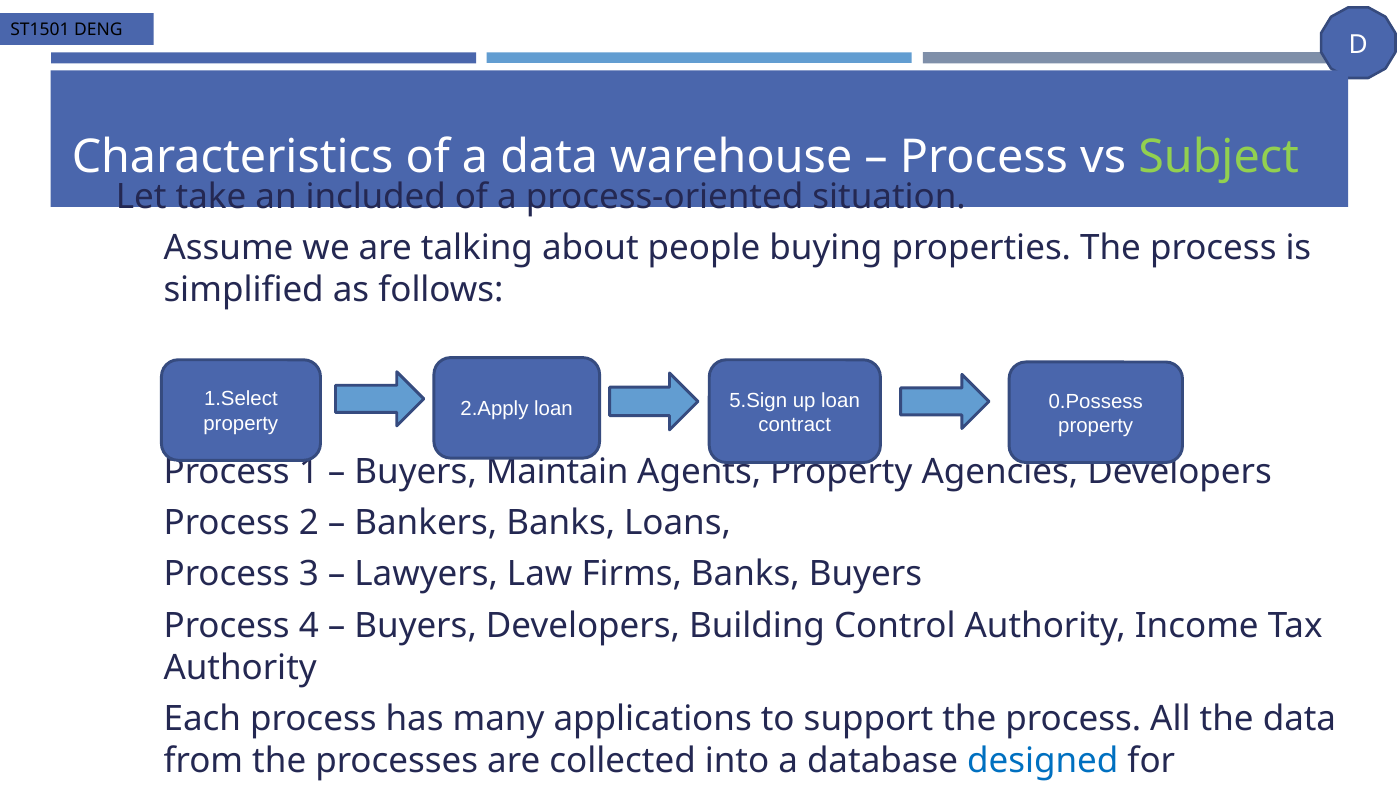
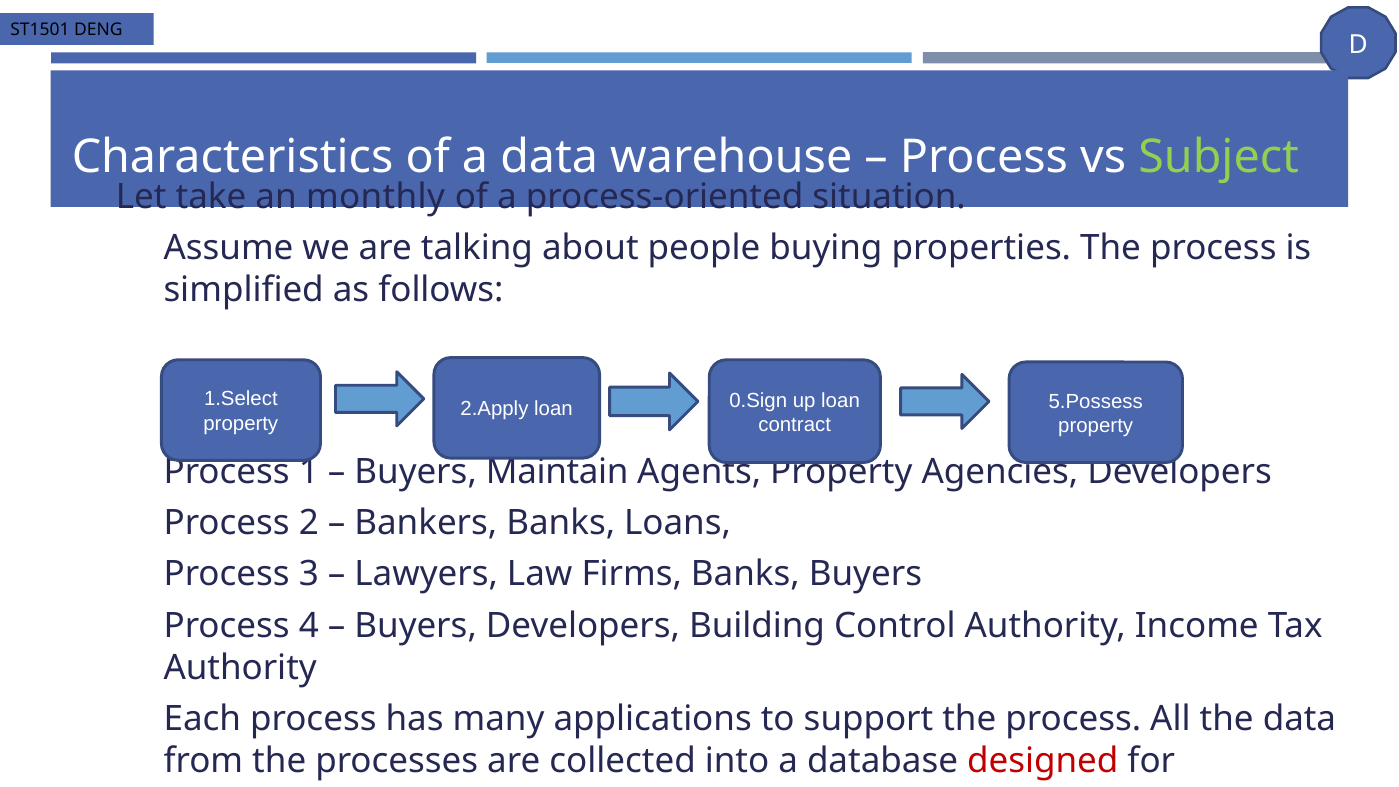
included: included -> monthly (375, 196)
0.Possess: 0.Possess -> 5.Possess (1096, 401)
5.Sign: 5.Sign -> 0.Sign (758, 400)
designed colour: blue -> red (1043, 761)
